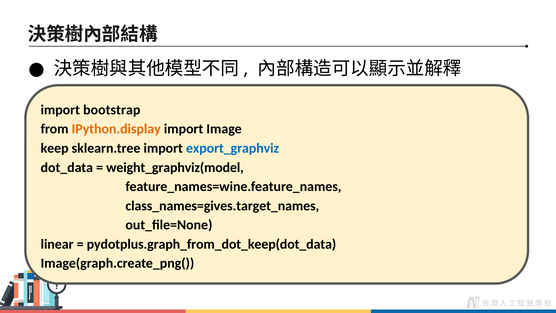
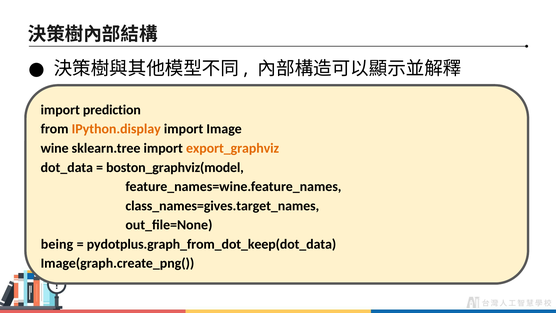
bootstrap: bootstrap -> prediction (112, 110)
keep: keep -> wine (55, 148)
export_graphviz colour: blue -> orange (233, 148)
weight_graphviz(model: weight_graphviz(model -> boston_graphviz(model (175, 167)
linear: linear -> being (57, 244)
